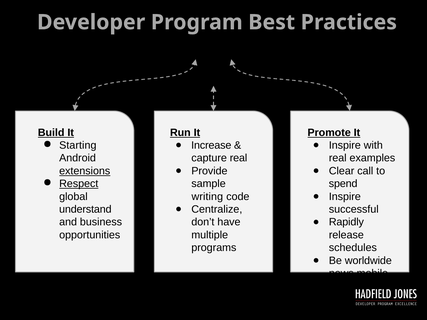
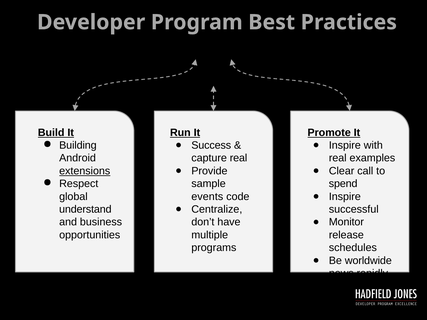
Starting: Starting -> Building (78, 145)
Increase: Increase -> Success (211, 145)
Respect underline: present -> none (79, 184)
writing: writing -> events (207, 197)
Rapidly: Rapidly -> Monitor (346, 222)
mobile: mobile -> rapidly (372, 274)
